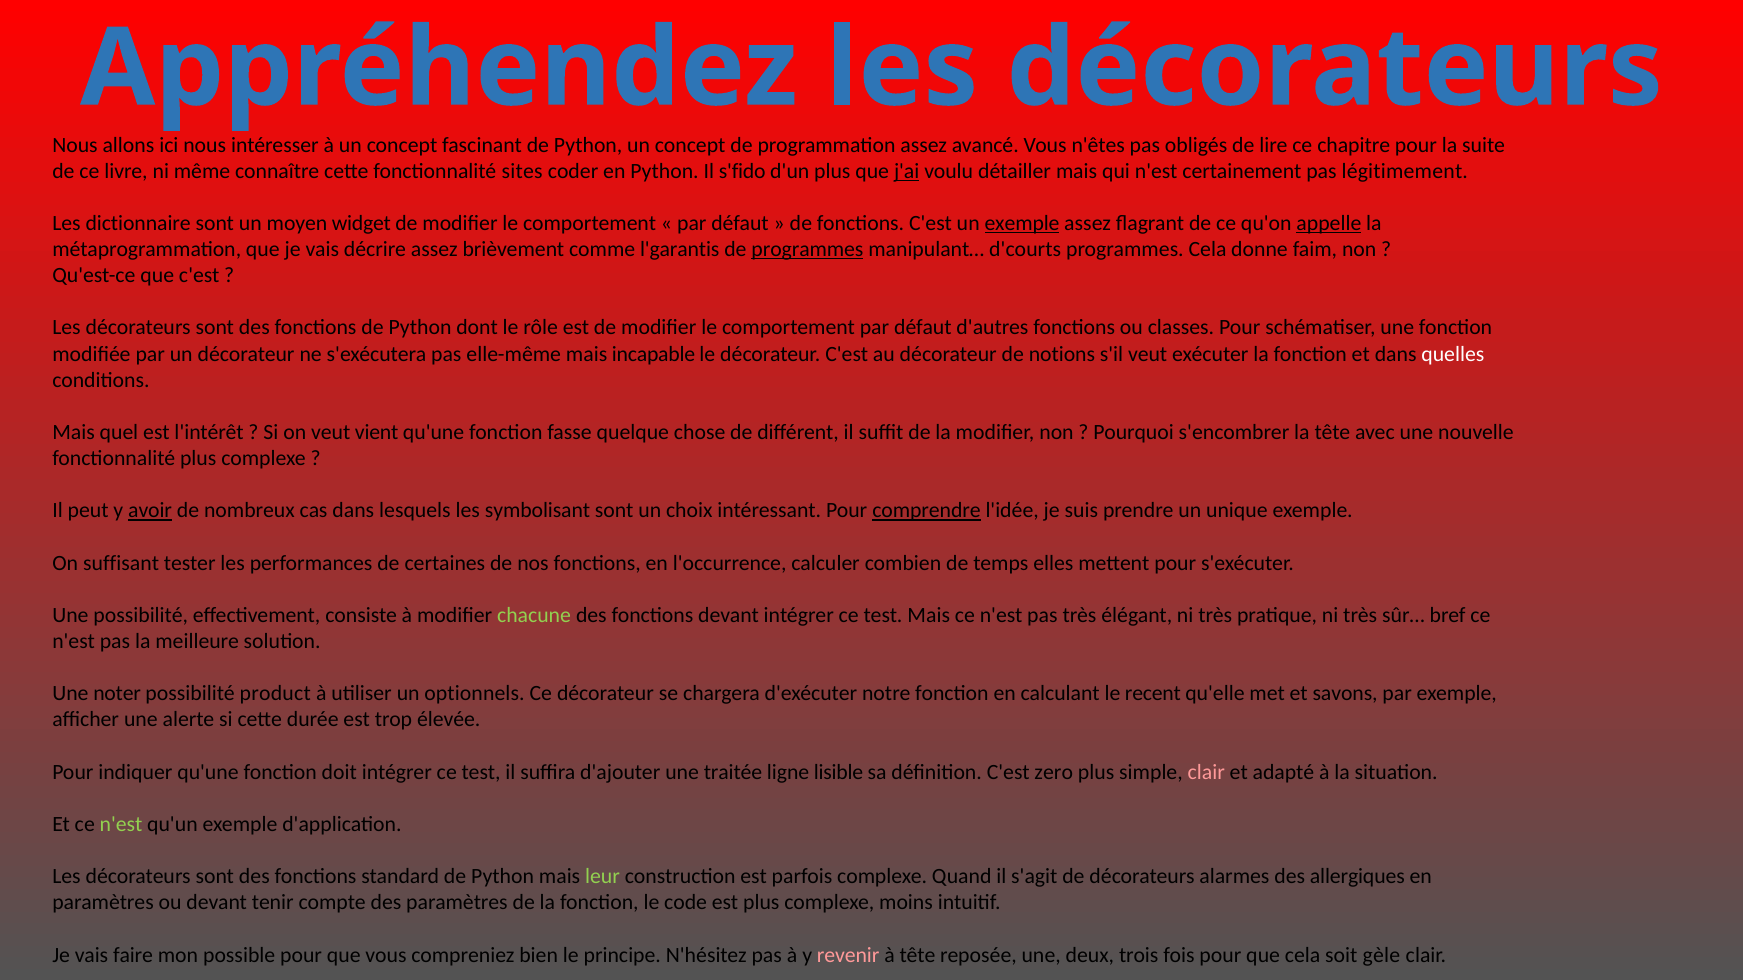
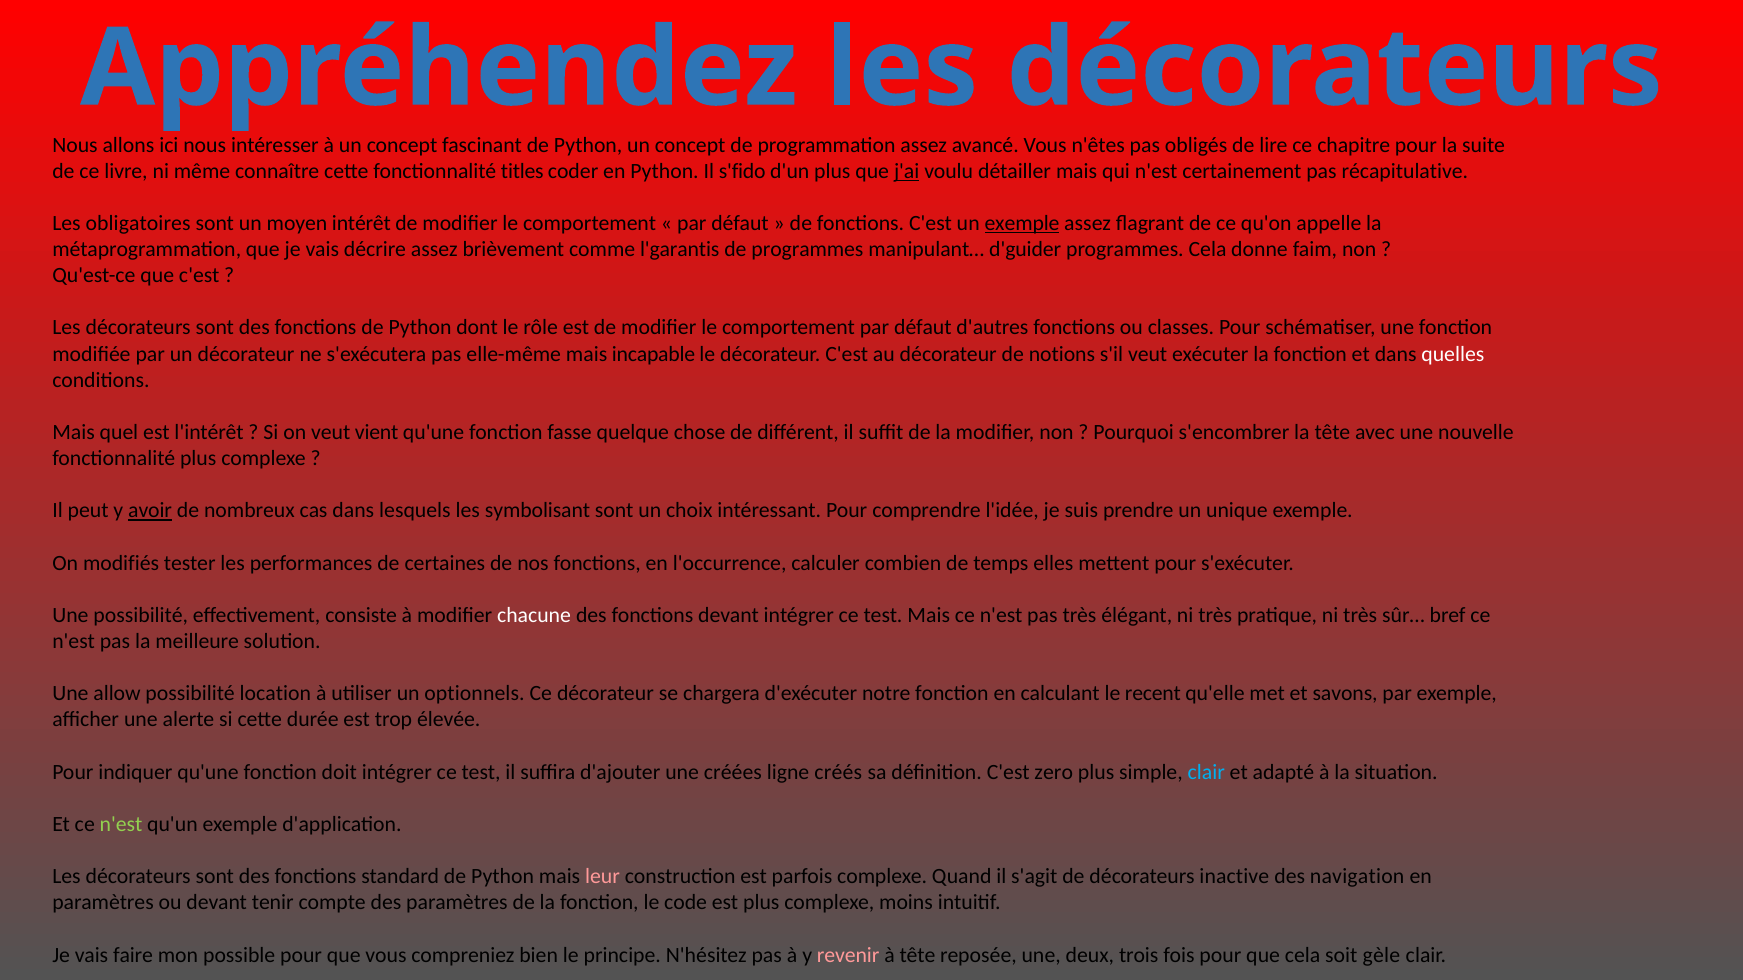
sites: sites -> titles (522, 171)
légitimement: légitimement -> récapitulative (1405, 171)
dictionnaire: dictionnaire -> obligatoires (138, 223)
widget: widget -> intérêt (361, 223)
appelle underline: present -> none (1329, 223)
programmes underline: present -> none (807, 249)
d'courts: d'courts -> d'guider (1025, 249)
comprendre underline: present -> none (927, 511)
suffisant: suffisant -> modifiés (121, 563)
chacune colour: light green -> white (534, 616)
noter: noter -> allow (117, 694)
product: product -> location (275, 694)
traitée: traitée -> créées (733, 772)
lisible: lisible -> créés (838, 772)
clair colour: pink -> light blue (1206, 772)
leur colour: light green -> pink (603, 877)
alarmes: alarmes -> inactive (1234, 877)
allergiques: allergiques -> navigation (1357, 877)
